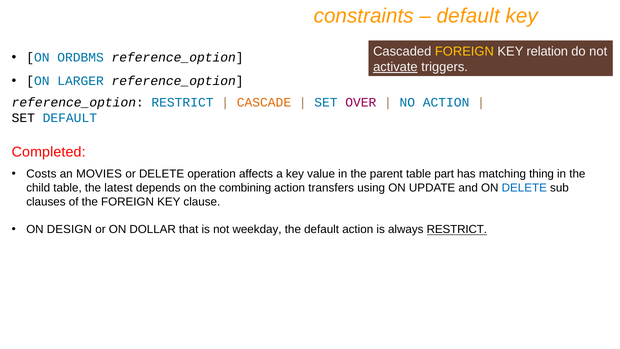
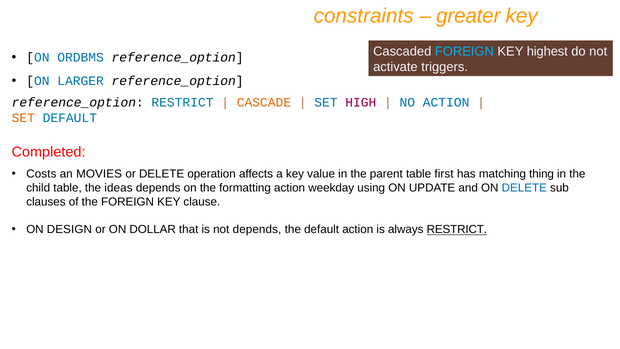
default: default -> greater (468, 16)
FOREIGN colour: yellow -> light blue (464, 51)
relation: relation -> highest (547, 51)
activate underline: present -> none (395, 67)
OVER: OVER -> HIGH (361, 103)
SET colour: black -> orange (23, 118)
part: part -> first (444, 174)
latest: latest -> ideas (118, 188)
combining: combining -> formatting (245, 188)
transfers: transfers -> weekday (331, 188)
not weekday: weekday -> depends (257, 229)
